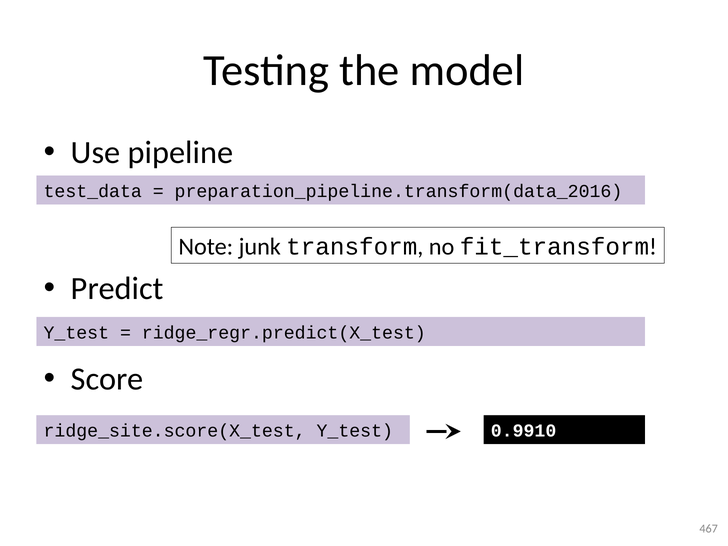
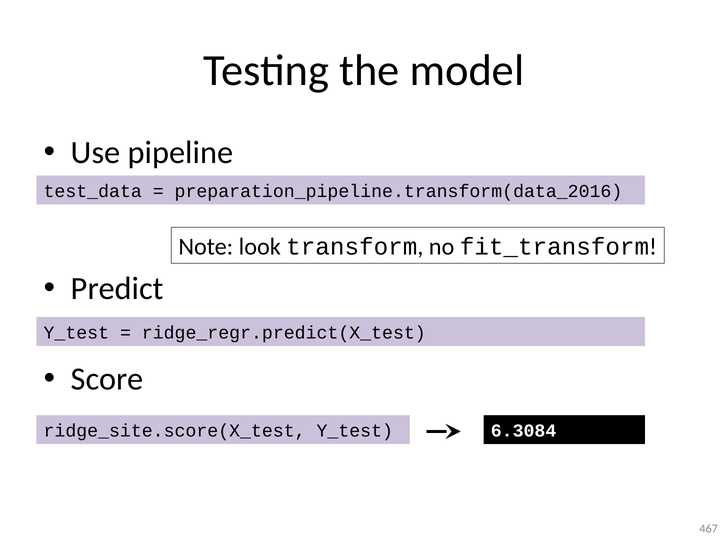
junk: junk -> look (260, 247)
0.9910: 0.9910 -> 6.3084 (524, 431)
